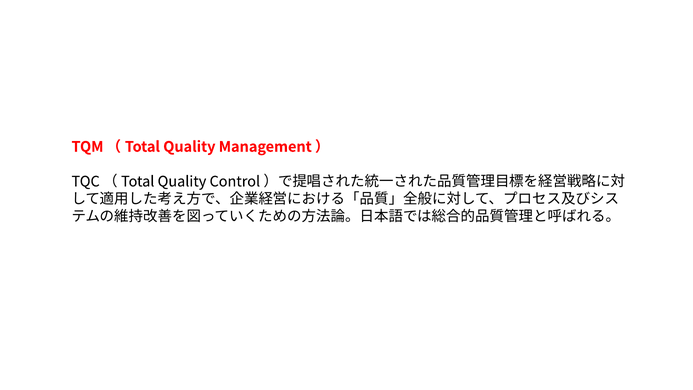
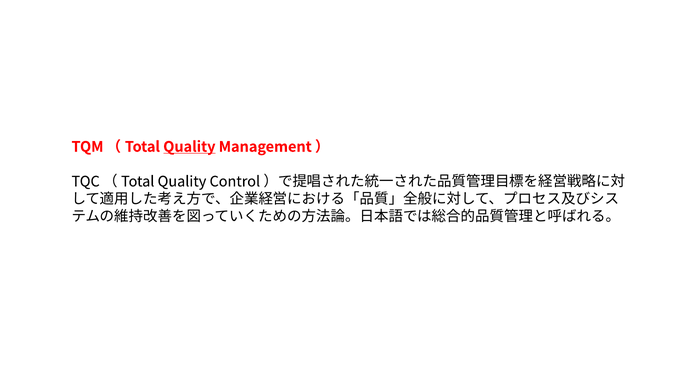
Quality underline: none -> present (189, 147)
